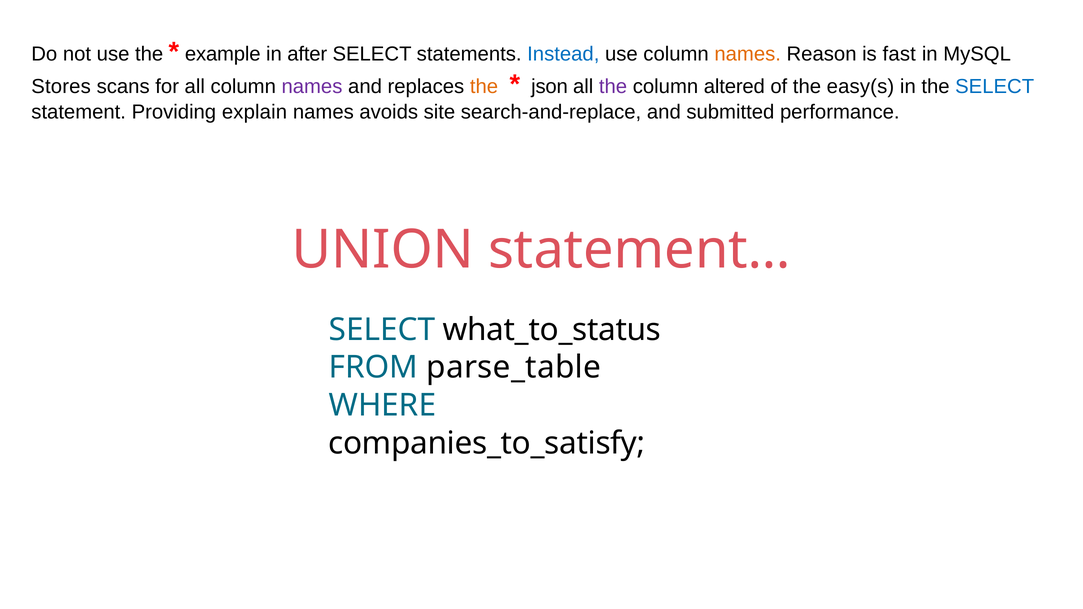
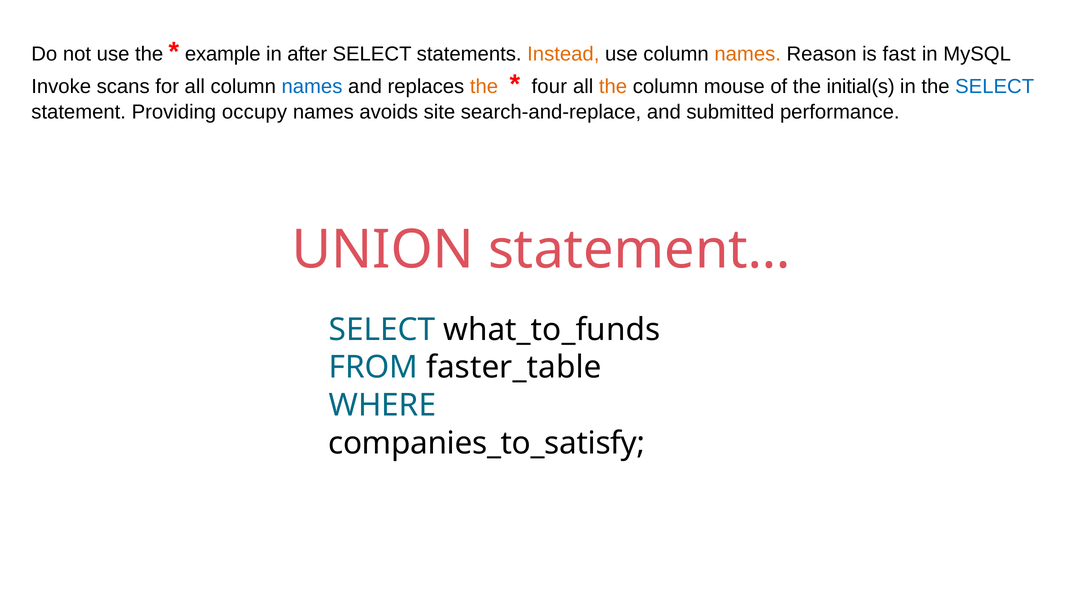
Instead colour: blue -> orange (563, 54)
Stores: Stores -> Invoke (61, 86)
names colour: purple -> blue (312, 86)
json: json -> four (549, 86)
the colour: purple -> orange (613, 86)
altered: altered -> mouse (734, 86)
easy(s: easy(s -> initial(s (861, 86)
explain: explain -> occupy (254, 112)
what_to_status: what_to_status -> what_to_funds (552, 330)
parse_table: parse_table -> faster_table (514, 368)
